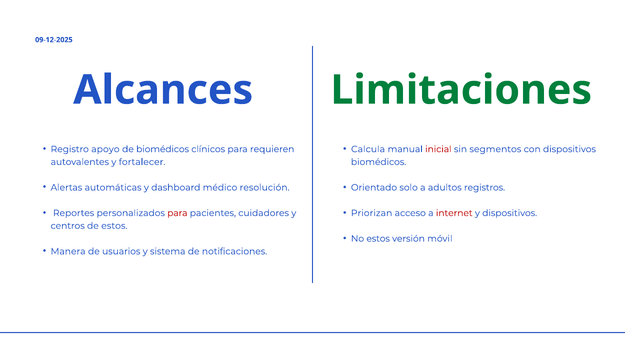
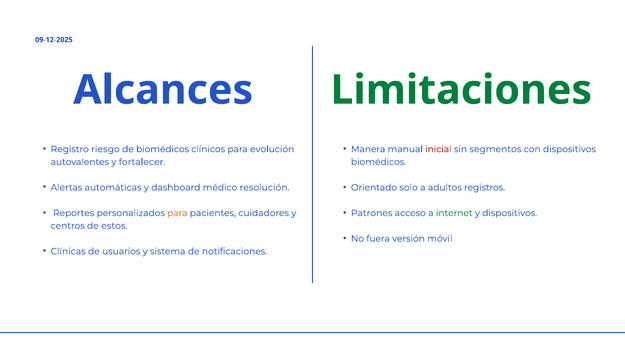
apoyo: apoyo -> riesgo (105, 149)
requieren: requieren -> evolución (272, 149)
Calcula: Calcula -> Manera (368, 149)
para colour: red -> orange (177, 213)
Priorizan: Priorizan -> Patrones (372, 213)
internet colour: red -> green (454, 213)
No estos: estos -> fuera (378, 238)
Manera: Manera -> Clínicas (68, 251)
